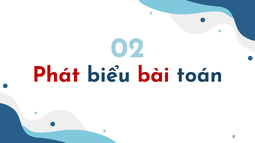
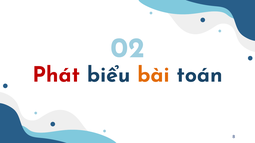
bài colour: red -> orange (153, 75)
